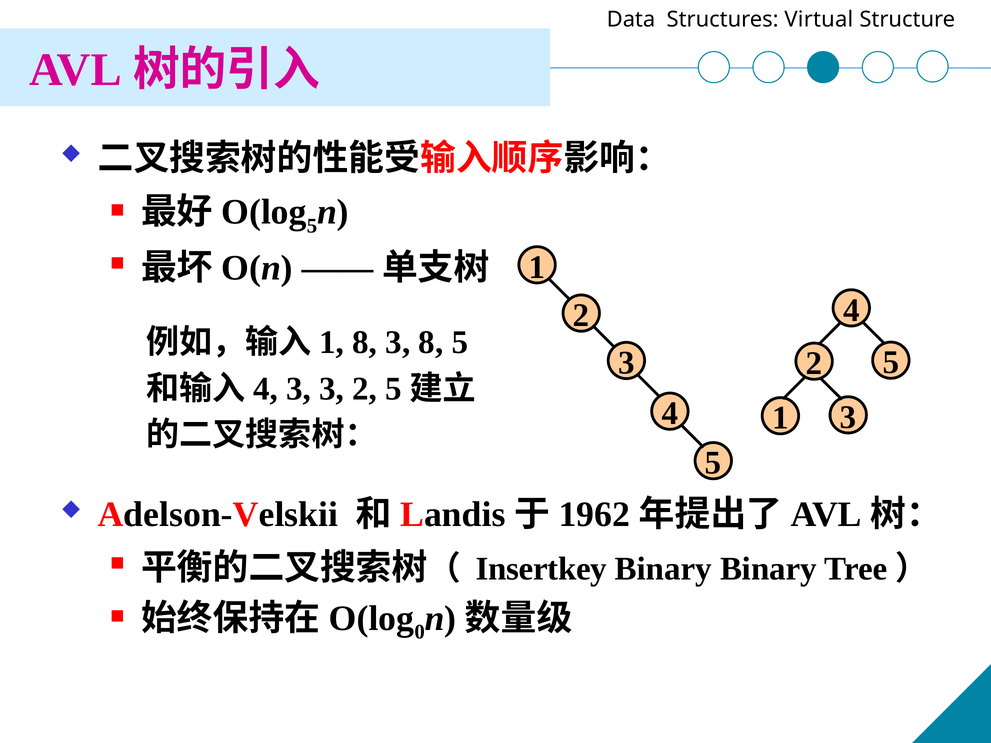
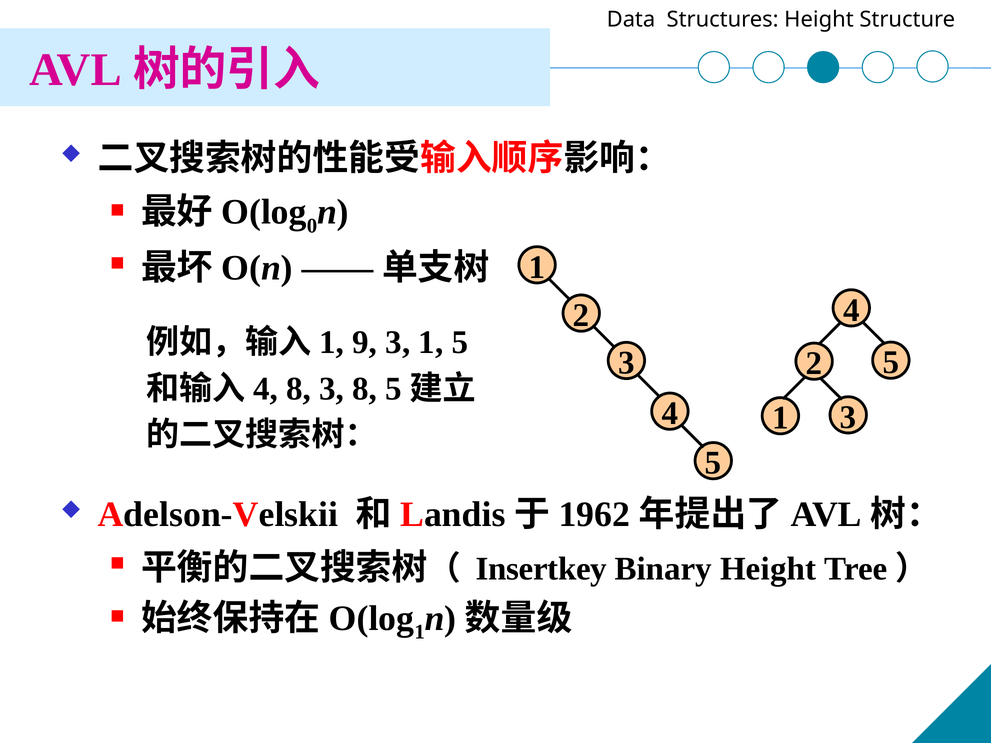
Virtual: Virtual -> Height (819, 19)
5: 5 -> 0 (312, 226)
8: 8 -> 9 (365, 343)
3 8: 8 -> 1 (431, 343)
3: 3 -> 8 (299, 389)
3 2: 2 -> 8 (365, 389)
Binary Binary: Binary -> Height (768, 569)
0: 0 -> 1 (420, 632)
